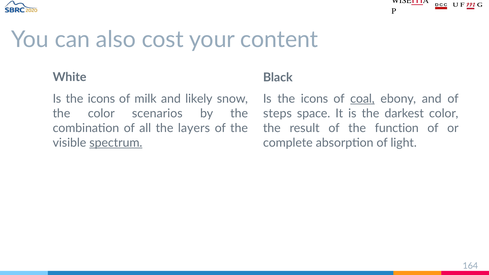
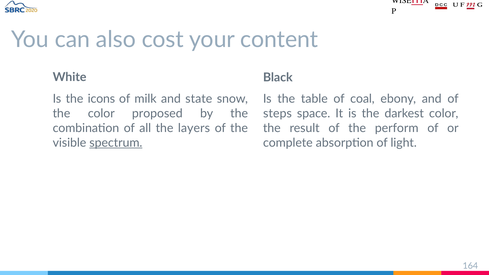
likely: likely -> state (199, 99)
icons: icons -> table (314, 99)
coal underline: present -> none (362, 99)
scenarios: scenarios -> proposed (157, 113)
function: function -> perform (397, 128)
